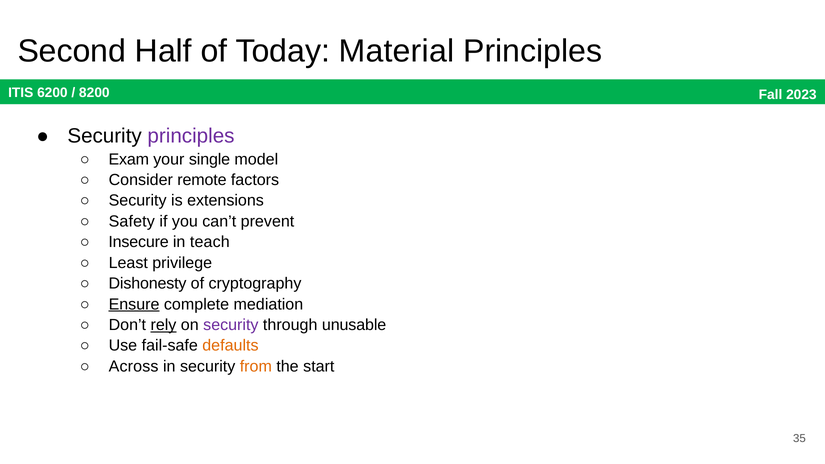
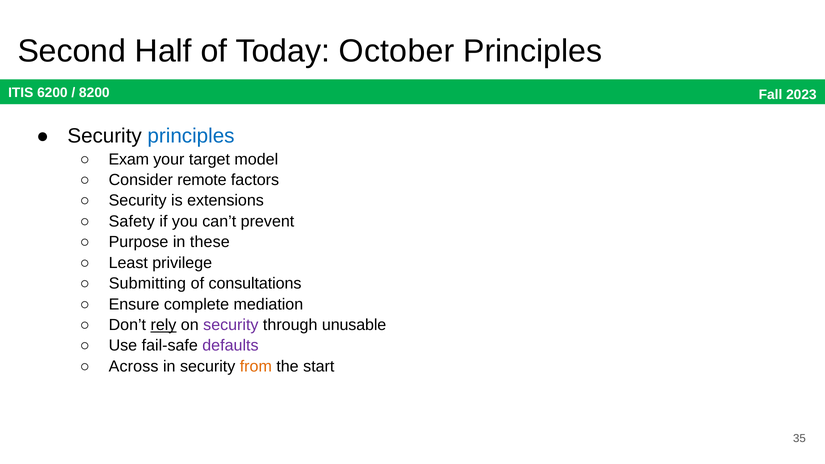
Material: Material -> October (397, 51)
principles colour: purple -> blue (191, 136)
single: single -> target (209, 159)
Insecure: Insecure -> Purpose (139, 242)
teach: teach -> these (210, 242)
Dishonesty: Dishonesty -> Submitting (147, 284)
cryptography: cryptography -> consultations (255, 284)
Ensure underline: present -> none (134, 304)
defaults colour: orange -> purple (230, 346)
